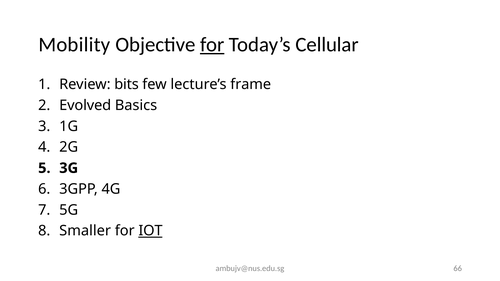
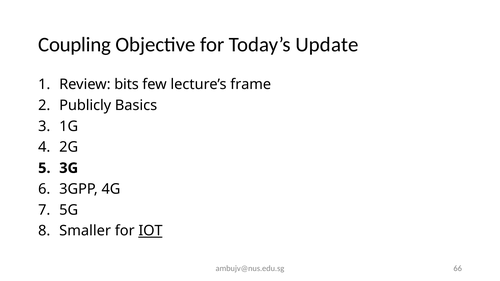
Mobility: Mobility -> Coupling (75, 45)
for underline: present -> none (212, 45)
Cellular: Cellular -> Update (327, 45)
Evolved: Evolved -> Publicly (85, 105)
